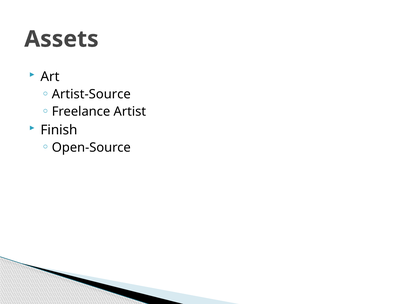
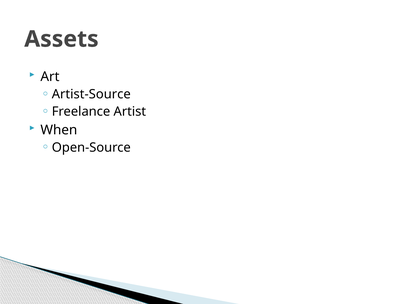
Finish: Finish -> When (59, 130)
